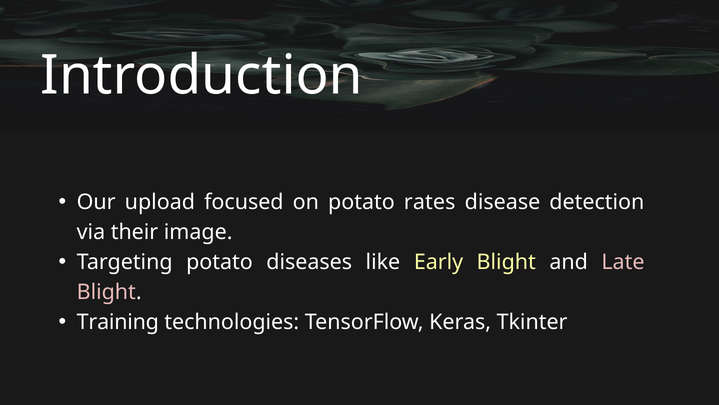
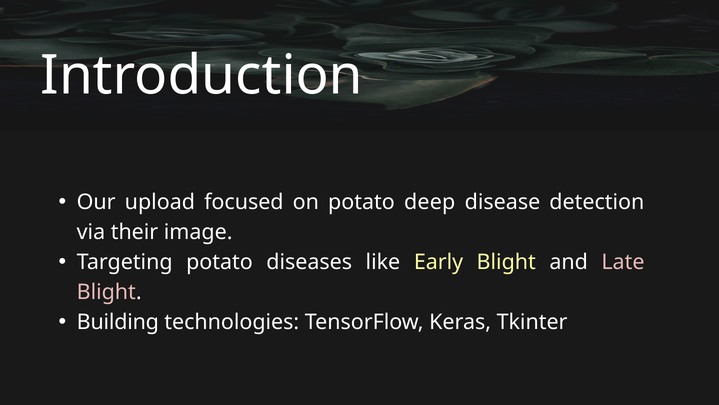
rates: rates -> deep (430, 202)
Training: Training -> Building (118, 322)
